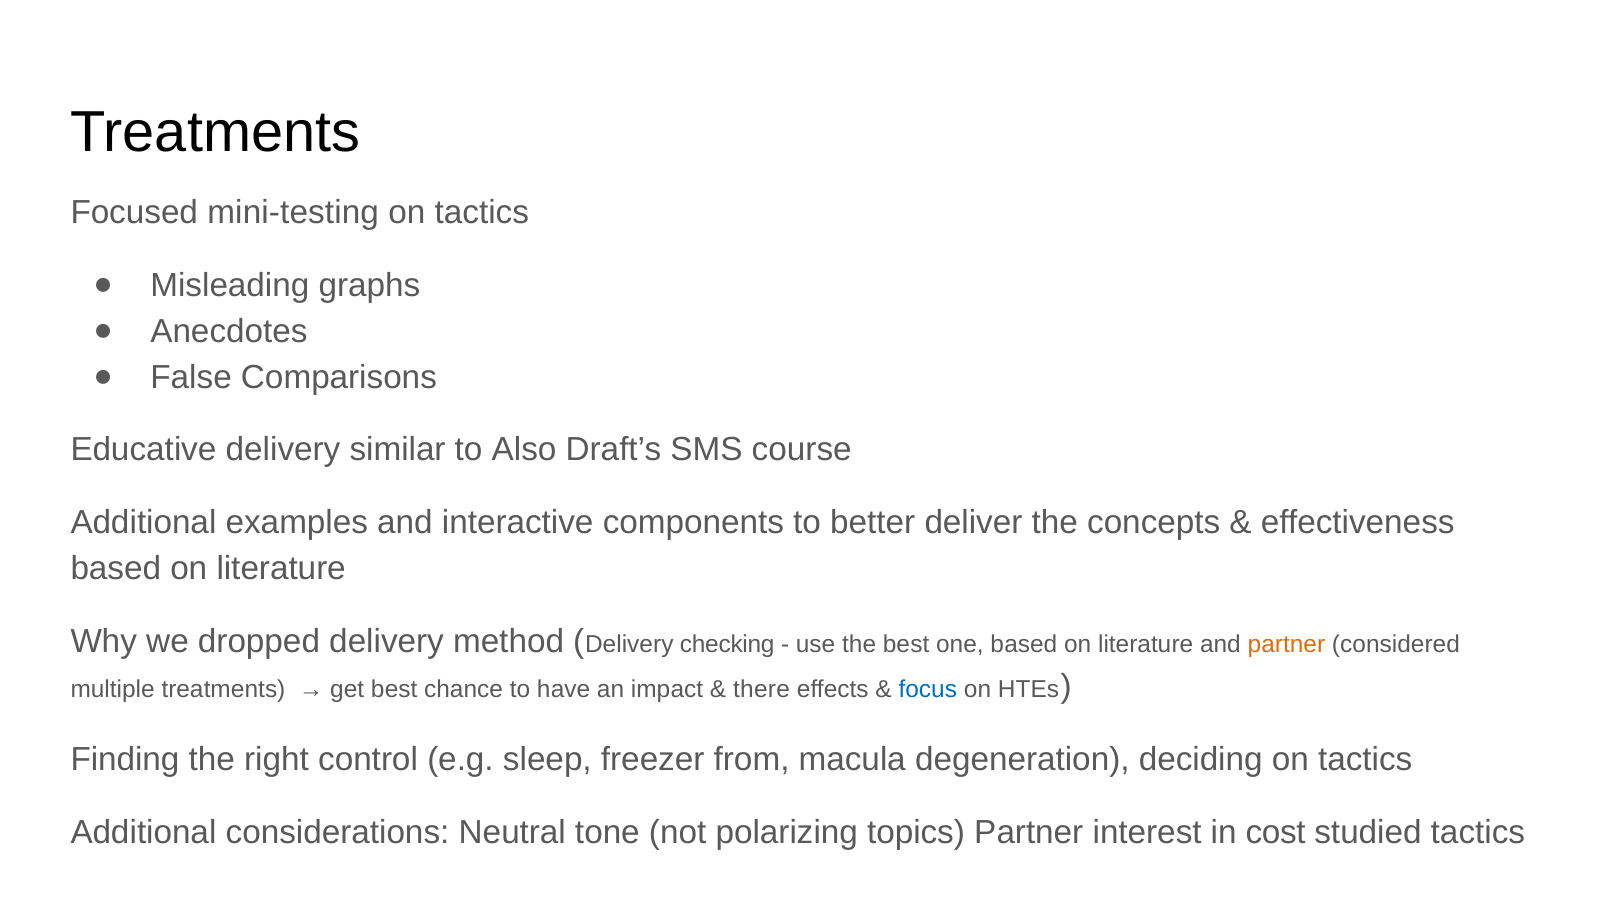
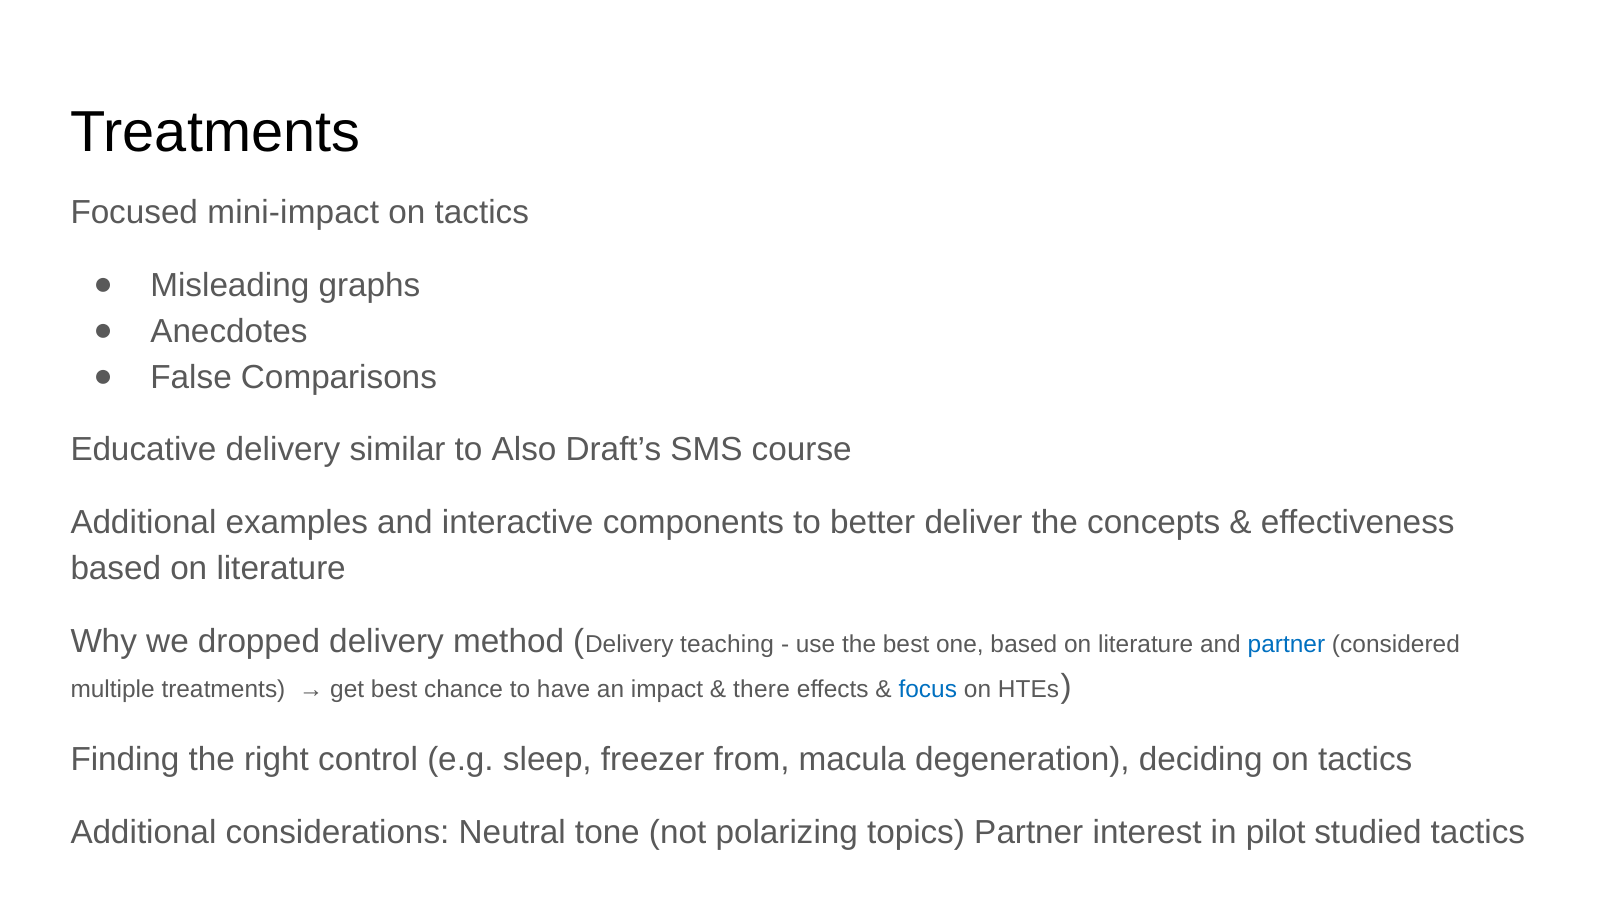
mini-testing: mini-testing -> mini-impact (293, 212)
checking: checking -> teaching (727, 644)
partner colour: orange -> blue (1286, 644)
cost: cost -> pilot (1276, 832)
